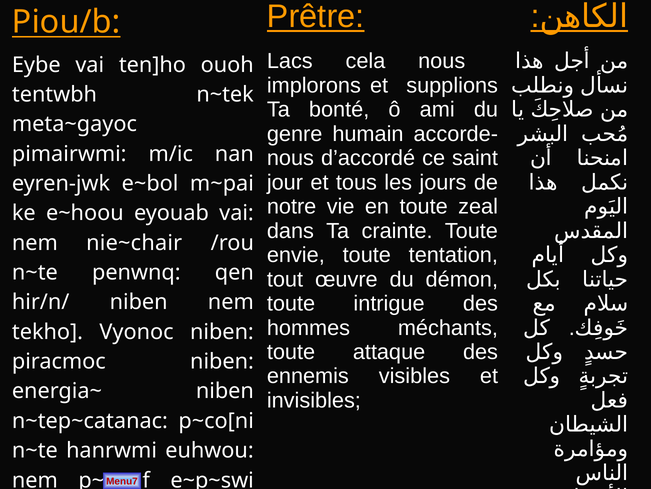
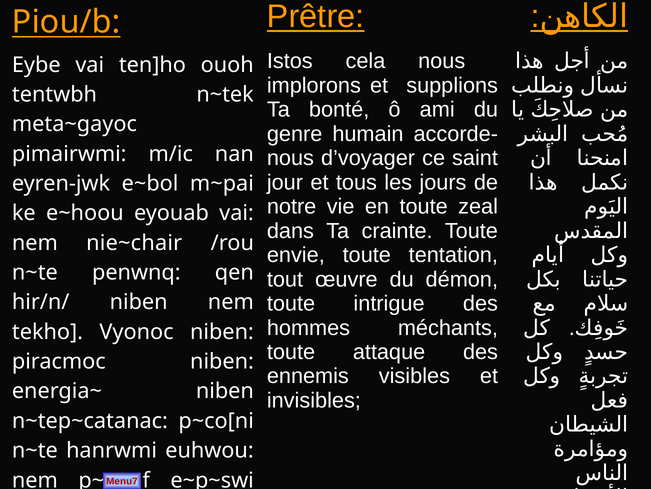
Lacs: Lacs -> Istos (290, 61)
d’accordé: d’accordé -> d’voyager (368, 158)
